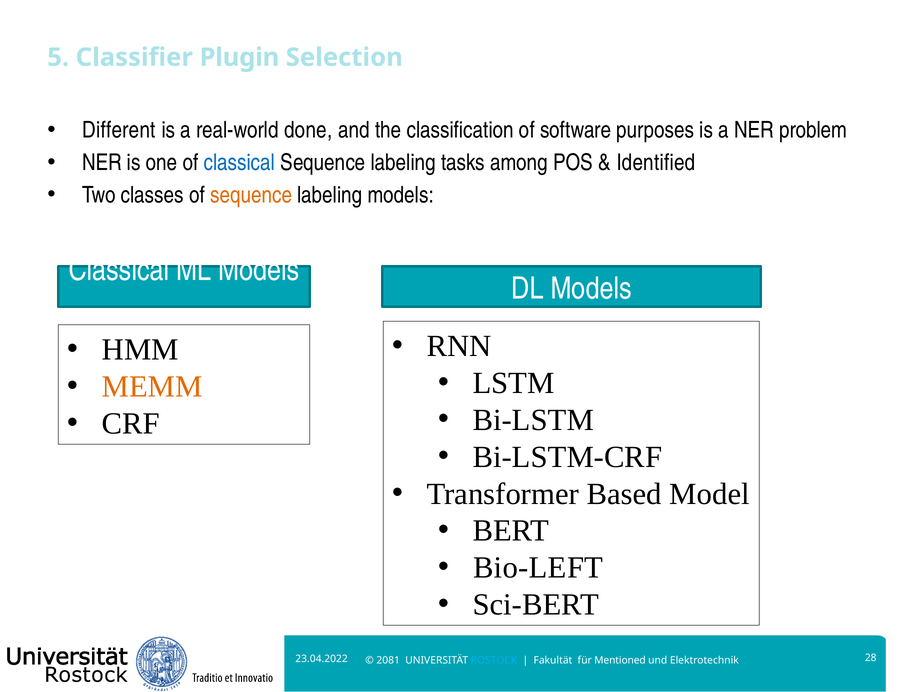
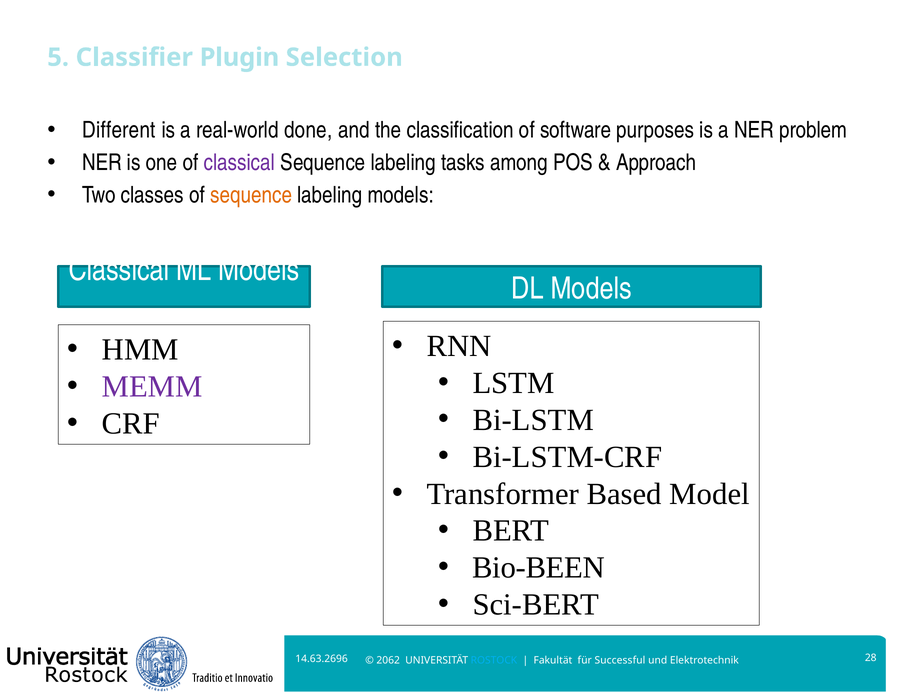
classical colour: blue -> purple (239, 163)
Identified: Identified -> Approach (656, 163)
MEMM colour: orange -> purple (152, 386)
Bio-LEFT: Bio-LEFT -> Bio-BEEN (538, 567)
23.04.2022: 23.04.2022 -> 14.63.2696 (322, 658)
2081: 2081 -> 2062 (388, 660)
Mentioned: Mentioned -> Successful (620, 660)
